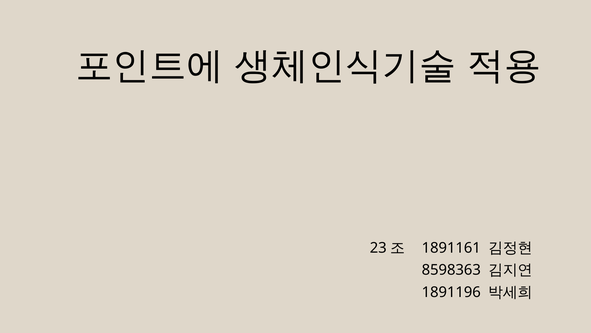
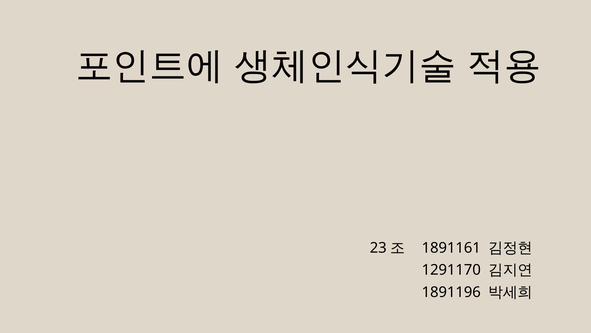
8598363: 8598363 -> 1291170 (451, 270)
